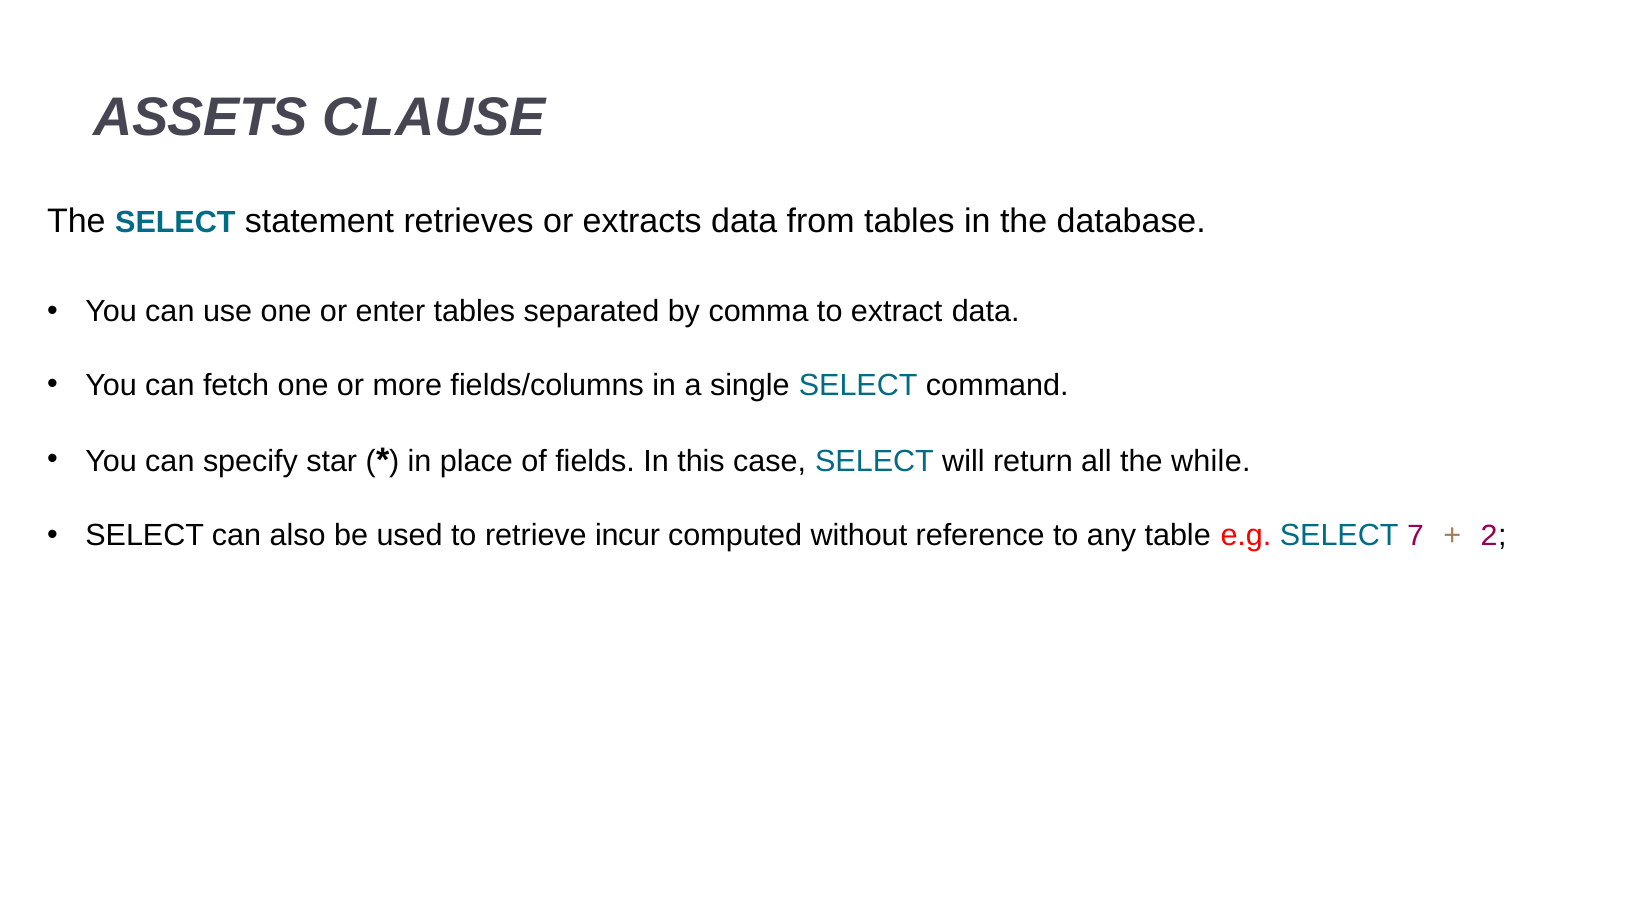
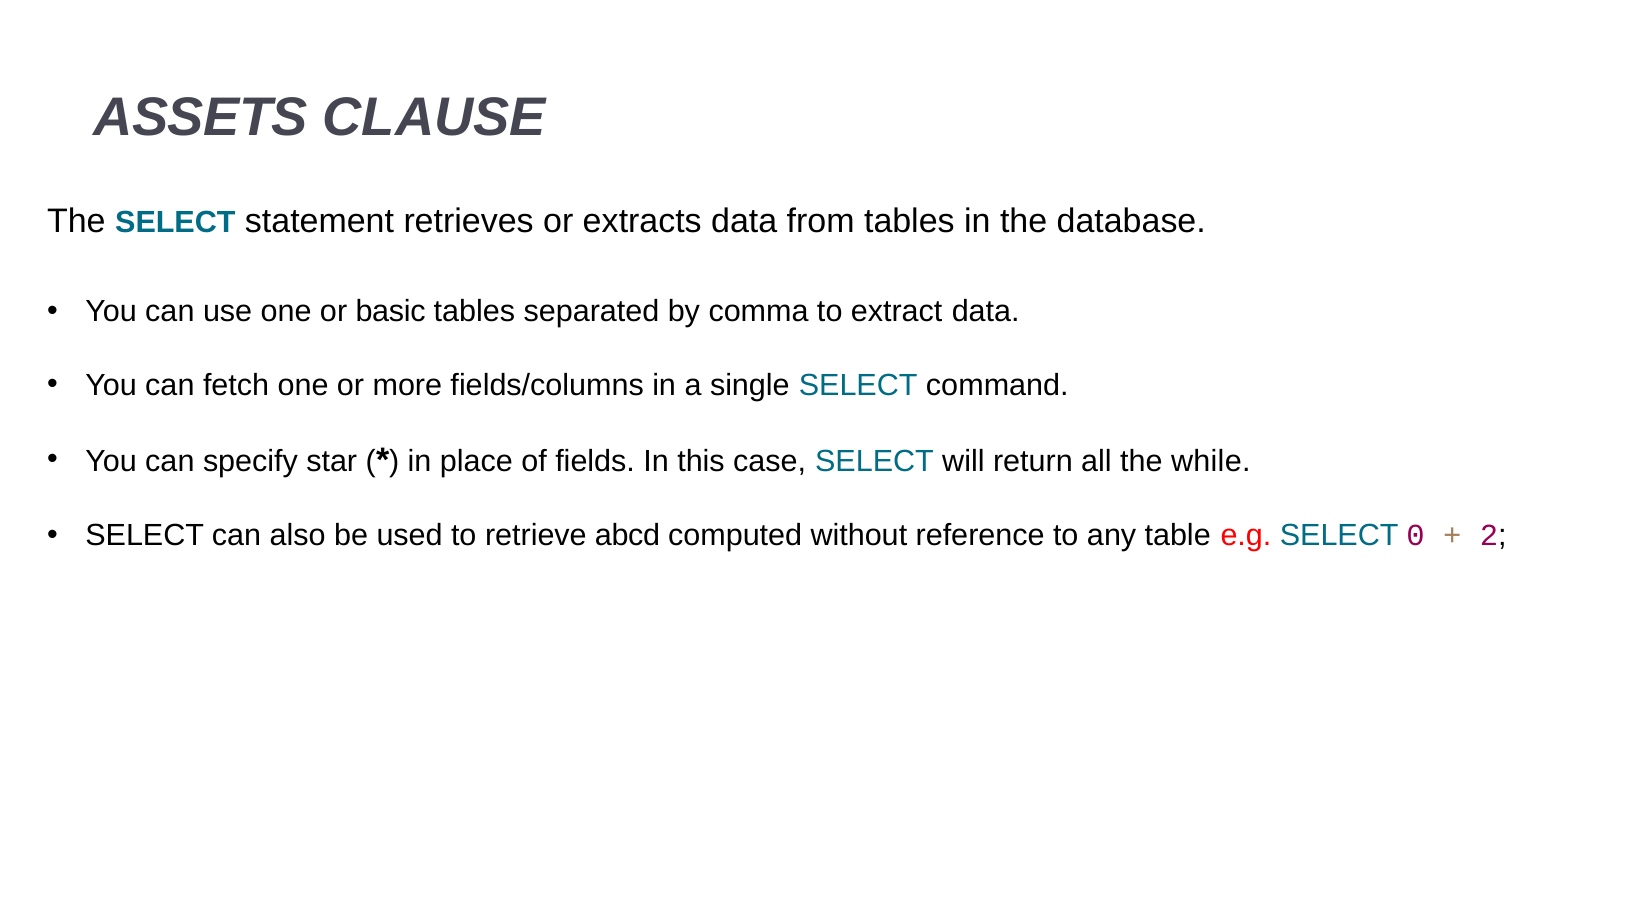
enter: enter -> basic (391, 311)
incur: incur -> abcd (628, 535)
7: 7 -> 0 (1416, 535)
